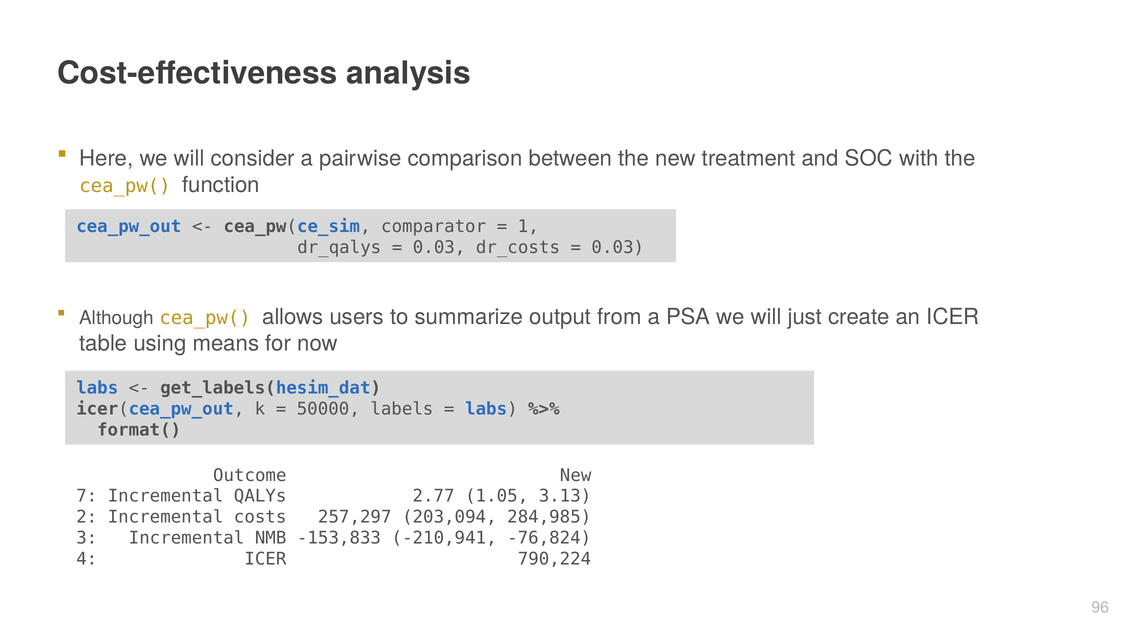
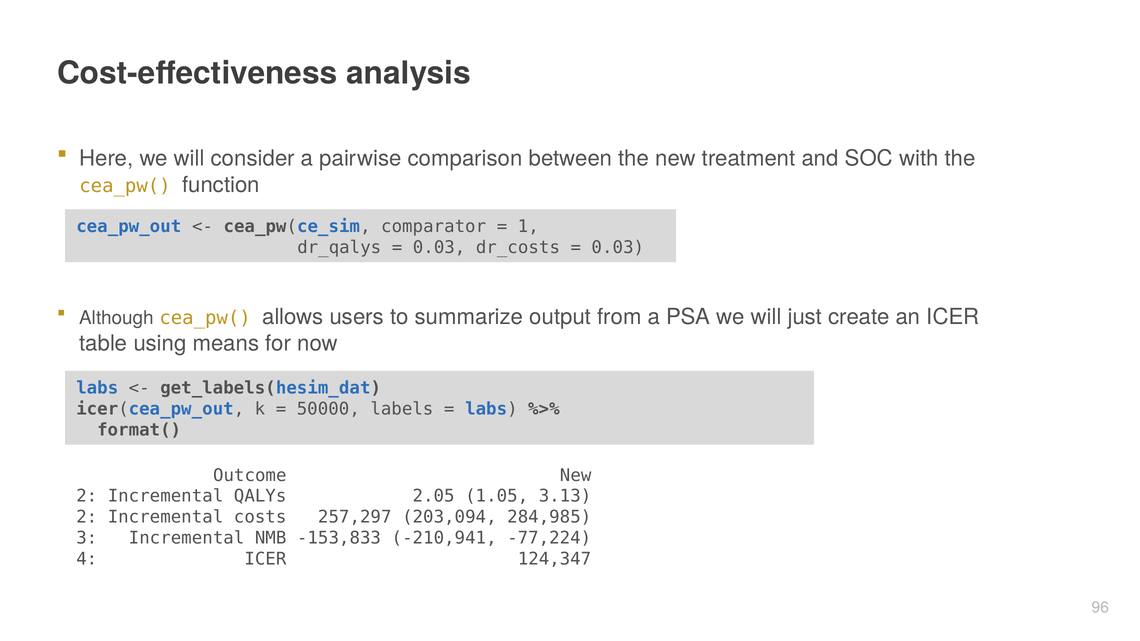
7: 7 -> 2 (87, 496)
2.77: 2.77 -> 2.05 (434, 496)
-76,824: -76,824 -> -77,224 (549, 538)
790,224: 790,224 -> 124,347 (554, 559)
